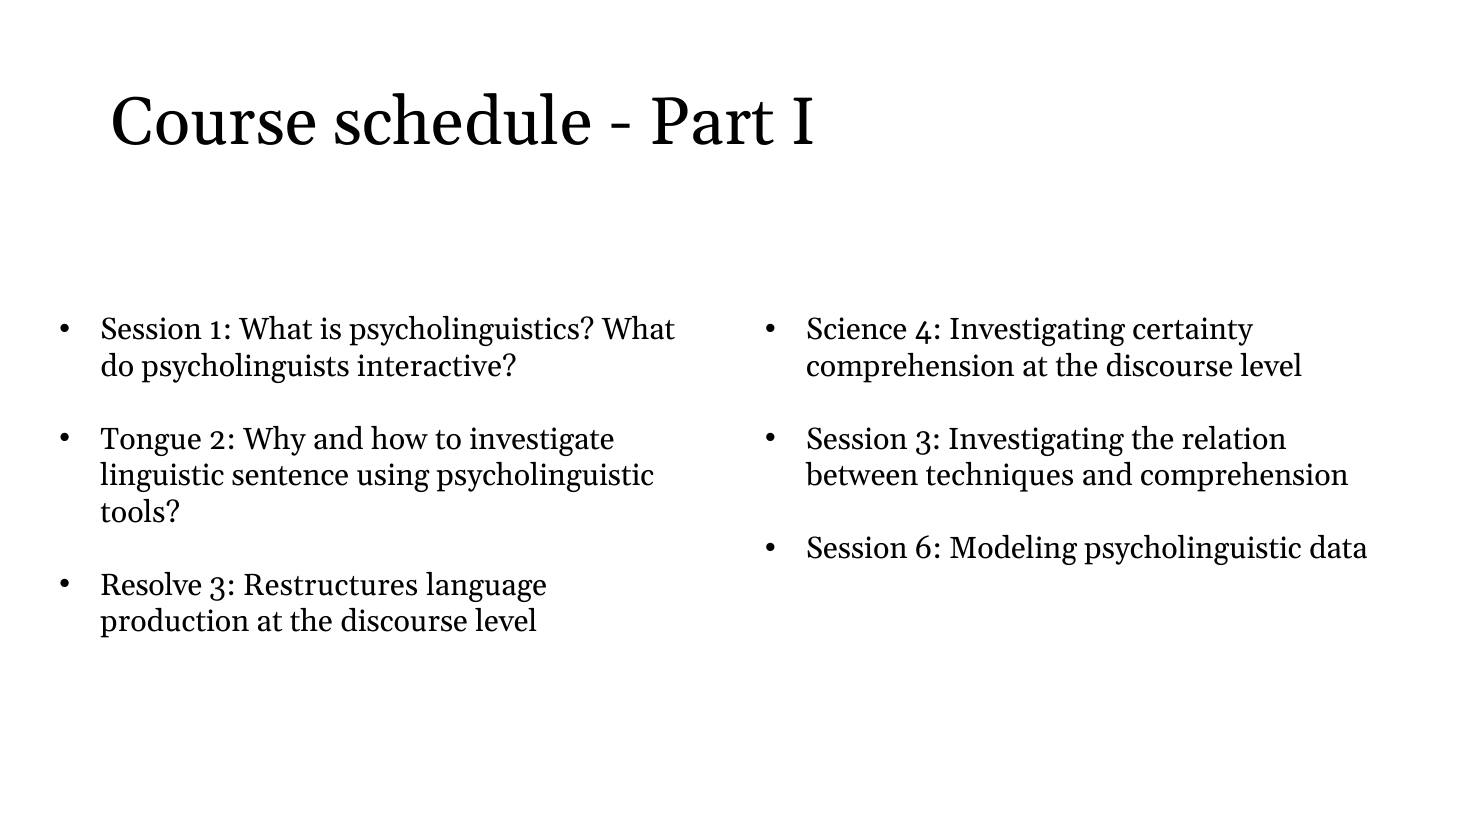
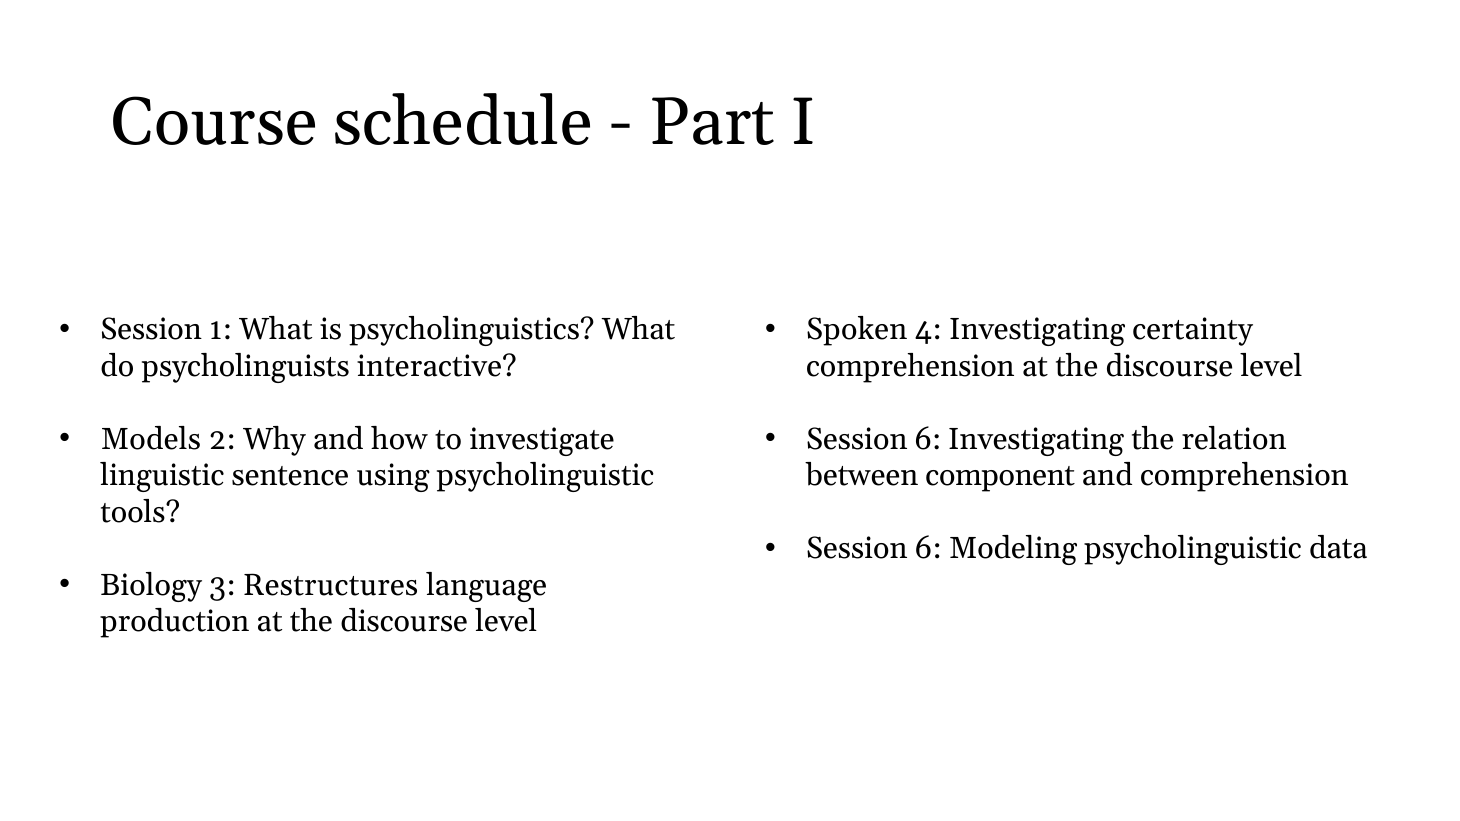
Science: Science -> Spoken (857, 330)
Tongue: Tongue -> Models (151, 440)
3: 3 -> 6 (928, 440)
techniques: techniques -> component (1000, 476)
Resolve: Resolve -> Biology (151, 586)
